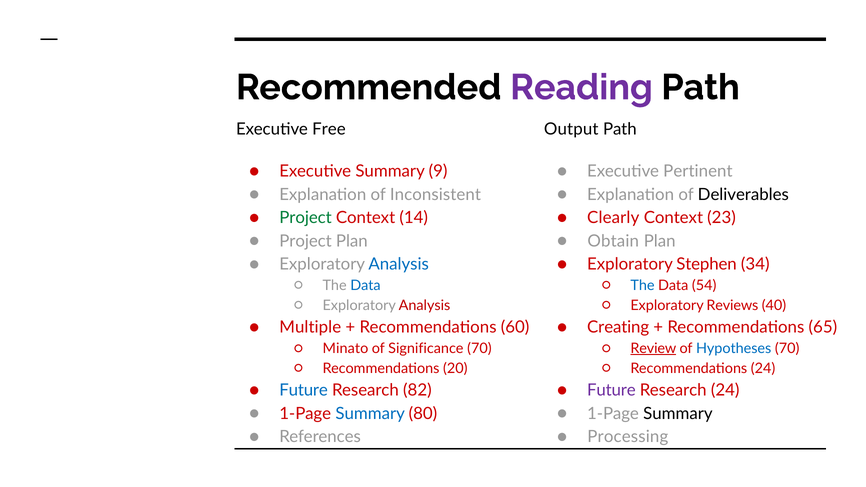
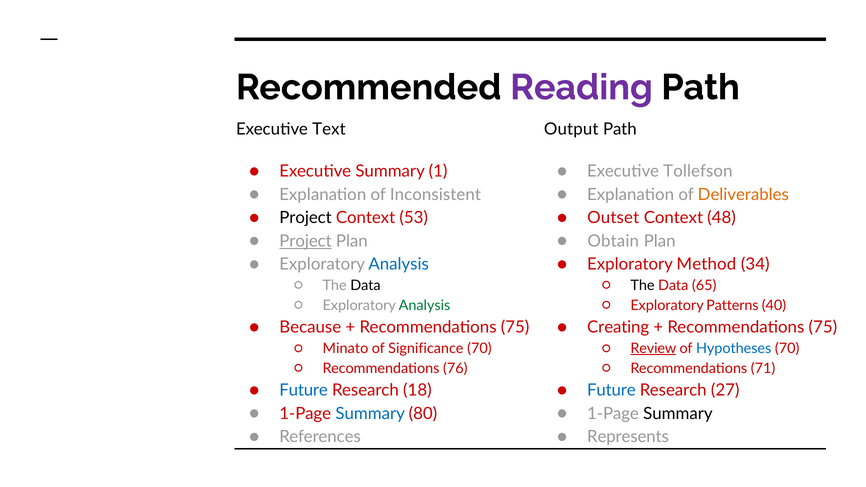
Free: Free -> Text (329, 129)
9: 9 -> 1 (438, 171)
Pertinent: Pertinent -> Tollefson (698, 171)
Deliverables colour: black -> orange (743, 195)
Project colour: green -> black (306, 218)
14: 14 -> 53 (414, 218)
Clearly: Clearly -> Outset (613, 218)
23: 23 -> 48 (722, 218)
Project underline: none -> present (306, 241)
Stephen: Stephen -> Method (706, 264)
Data colour: blue -> black (365, 286)
The colour: blue -> black (642, 286)
54: 54 -> 65 (704, 286)
Analysis colour: red -> green (425, 305)
Reviews: Reviews -> Patterns (732, 305)
Multiple: Multiple -> Because (310, 327)
60: 60 -> 75 (515, 327)
65: 65 -> 75 (823, 327)
20: 20 -> 76 (455, 368)
Recommendations 24: 24 -> 71 (763, 368)
82: 82 -> 18 (417, 390)
Future colour: purple -> blue (611, 390)
Research 24: 24 -> 27 (725, 390)
Processing: Processing -> Represents (628, 437)
